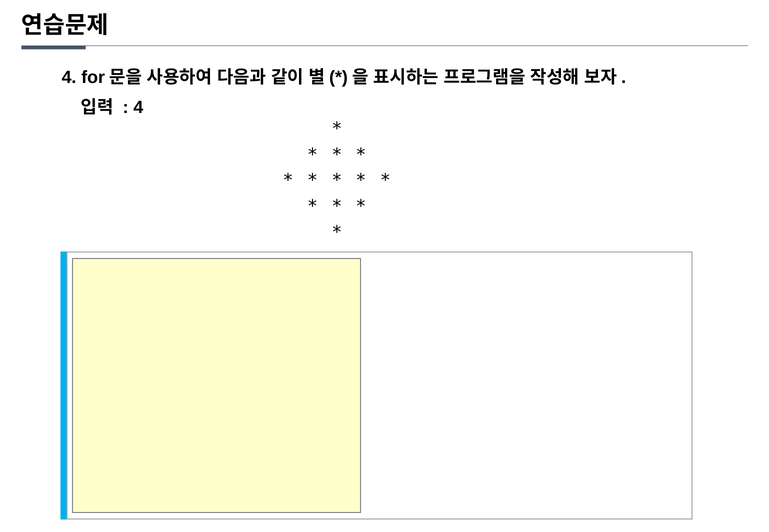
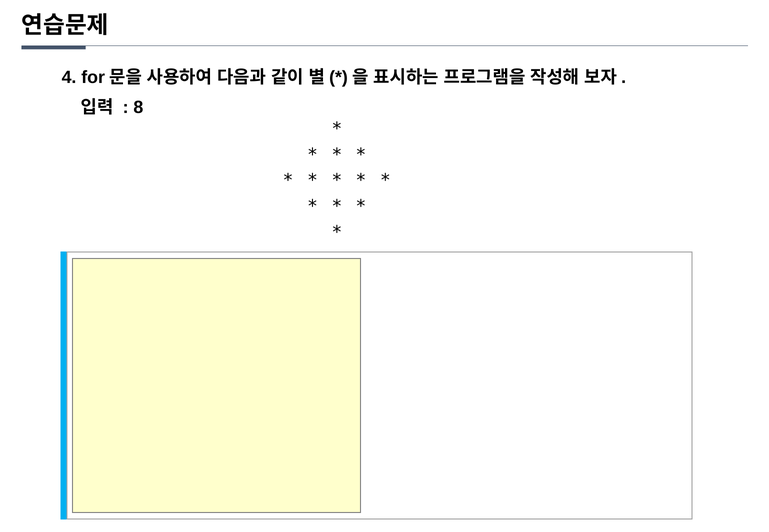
4: 4 -> 8 (138, 108)
